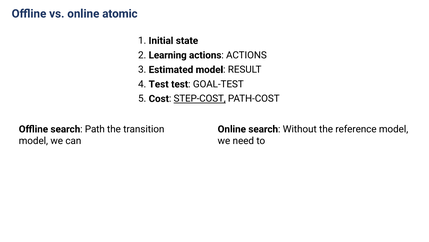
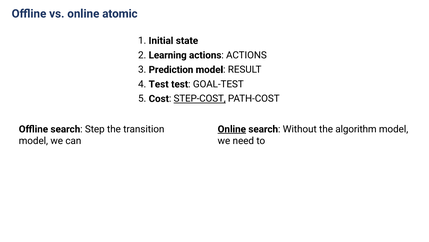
Estimated: Estimated -> Prediction (171, 69)
Path: Path -> Step (95, 129)
Online underline: none -> present (232, 129)
reference: reference -> algorithm (356, 129)
